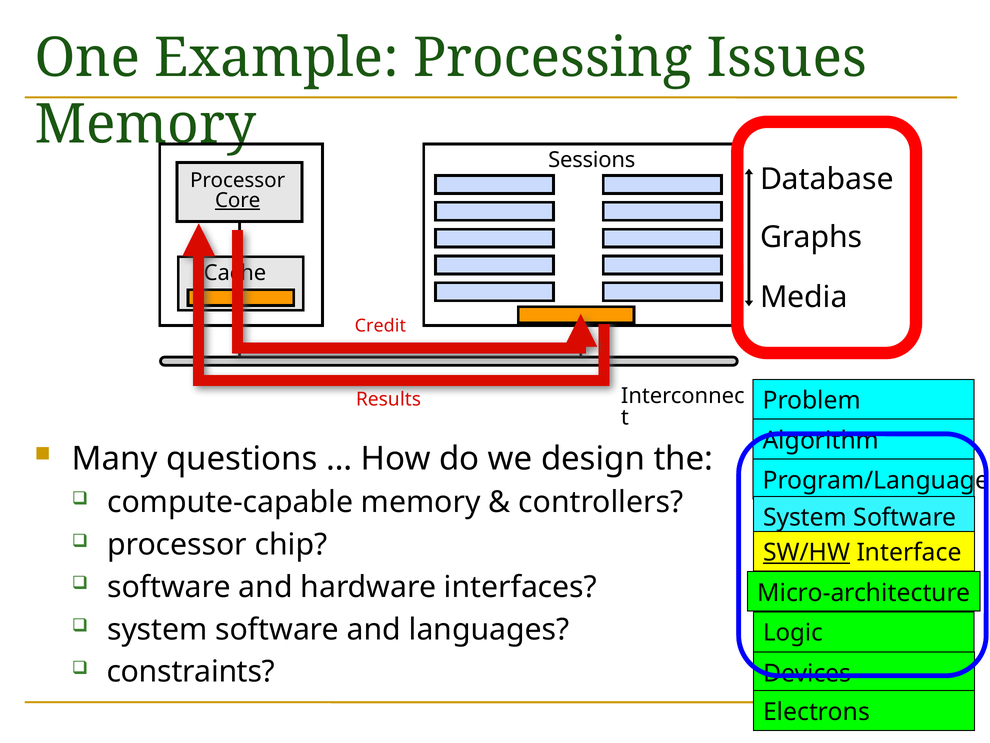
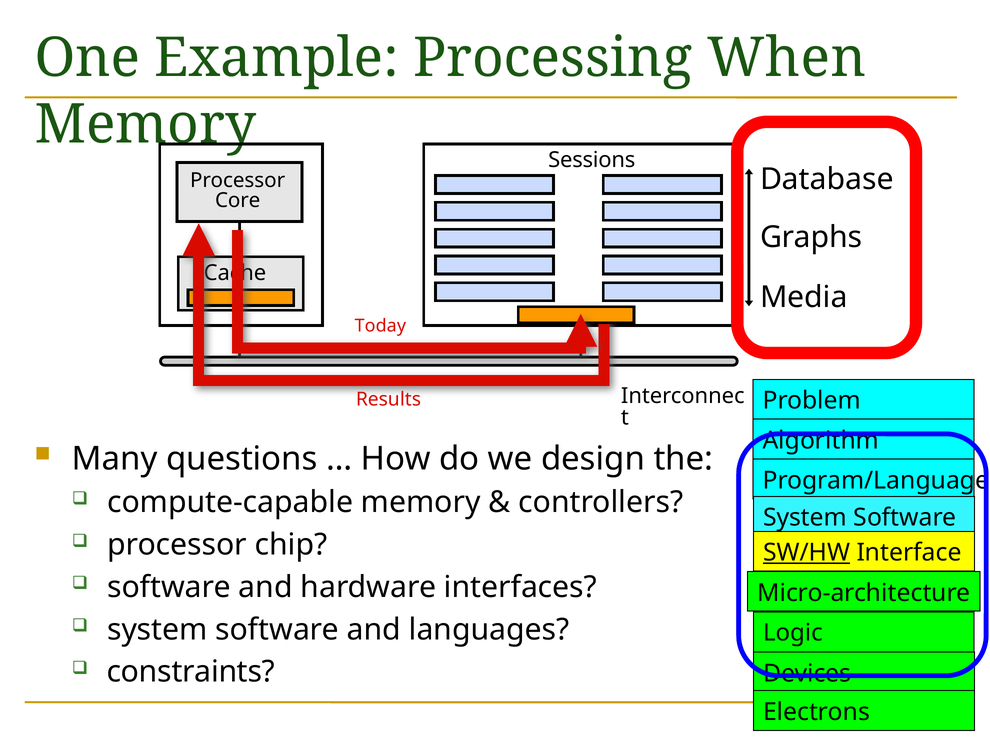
Issues: Issues -> When (787, 58)
Core underline: present -> none (238, 200)
Credit: Credit -> Today (380, 326)
